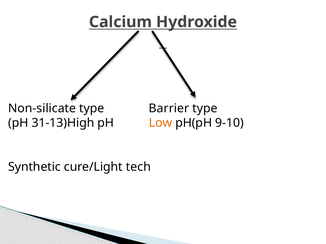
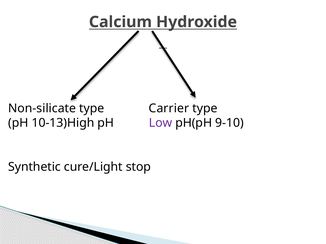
Barrier: Barrier -> Carrier (169, 108)
31-13)High: 31-13)High -> 10-13)High (63, 123)
Low colour: orange -> purple (161, 123)
tech: tech -> stop (138, 167)
